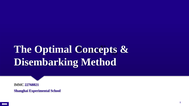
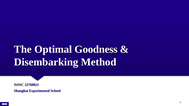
Concepts: Concepts -> Goodness (96, 49)
